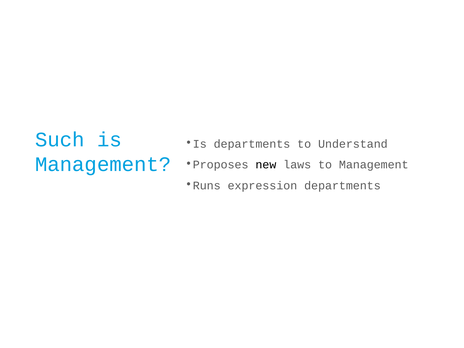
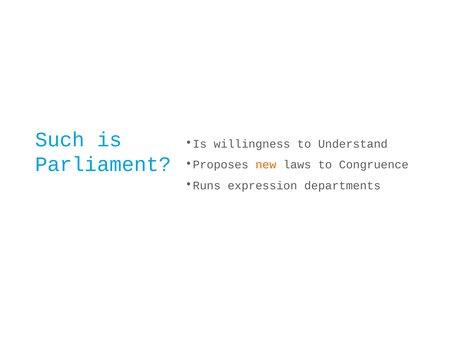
Is departments: departments -> willingness (252, 144)
Management: Management -> Parliament (103, 164)
new colour: black -> orange (266, 165)
to Management: Management -> Congruence (374, 165)
